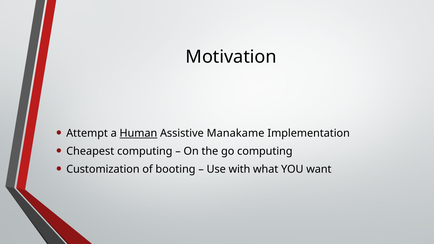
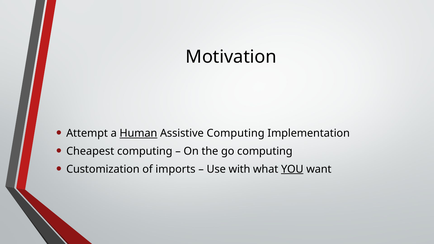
Assistive Manakame: Manakame -> Computing (236, 133)
booting: booting -> imports (175, 169)
YOU underline: none -> present (292, 169)
